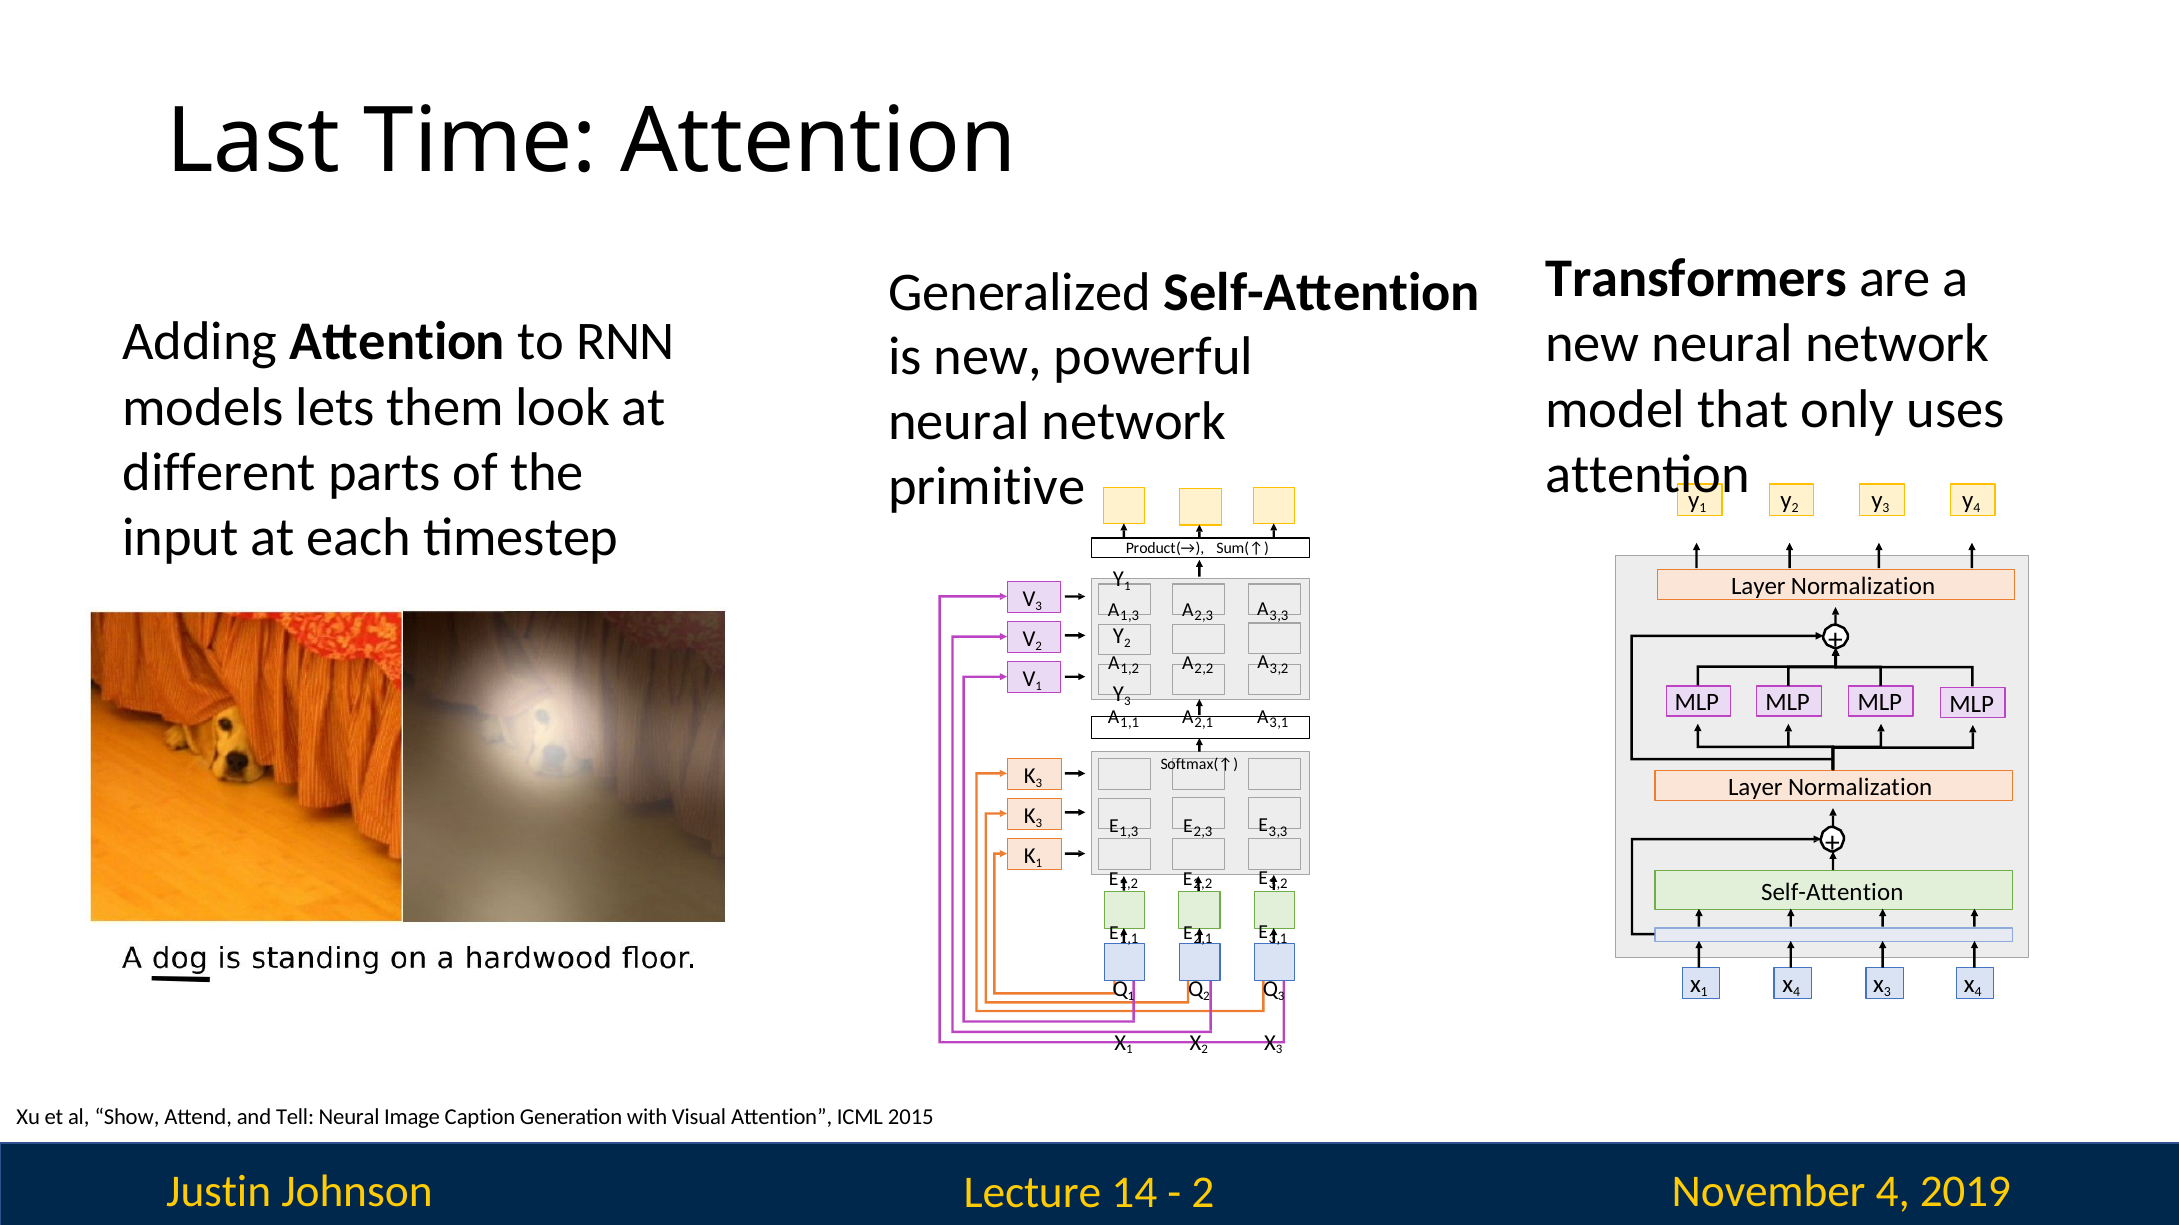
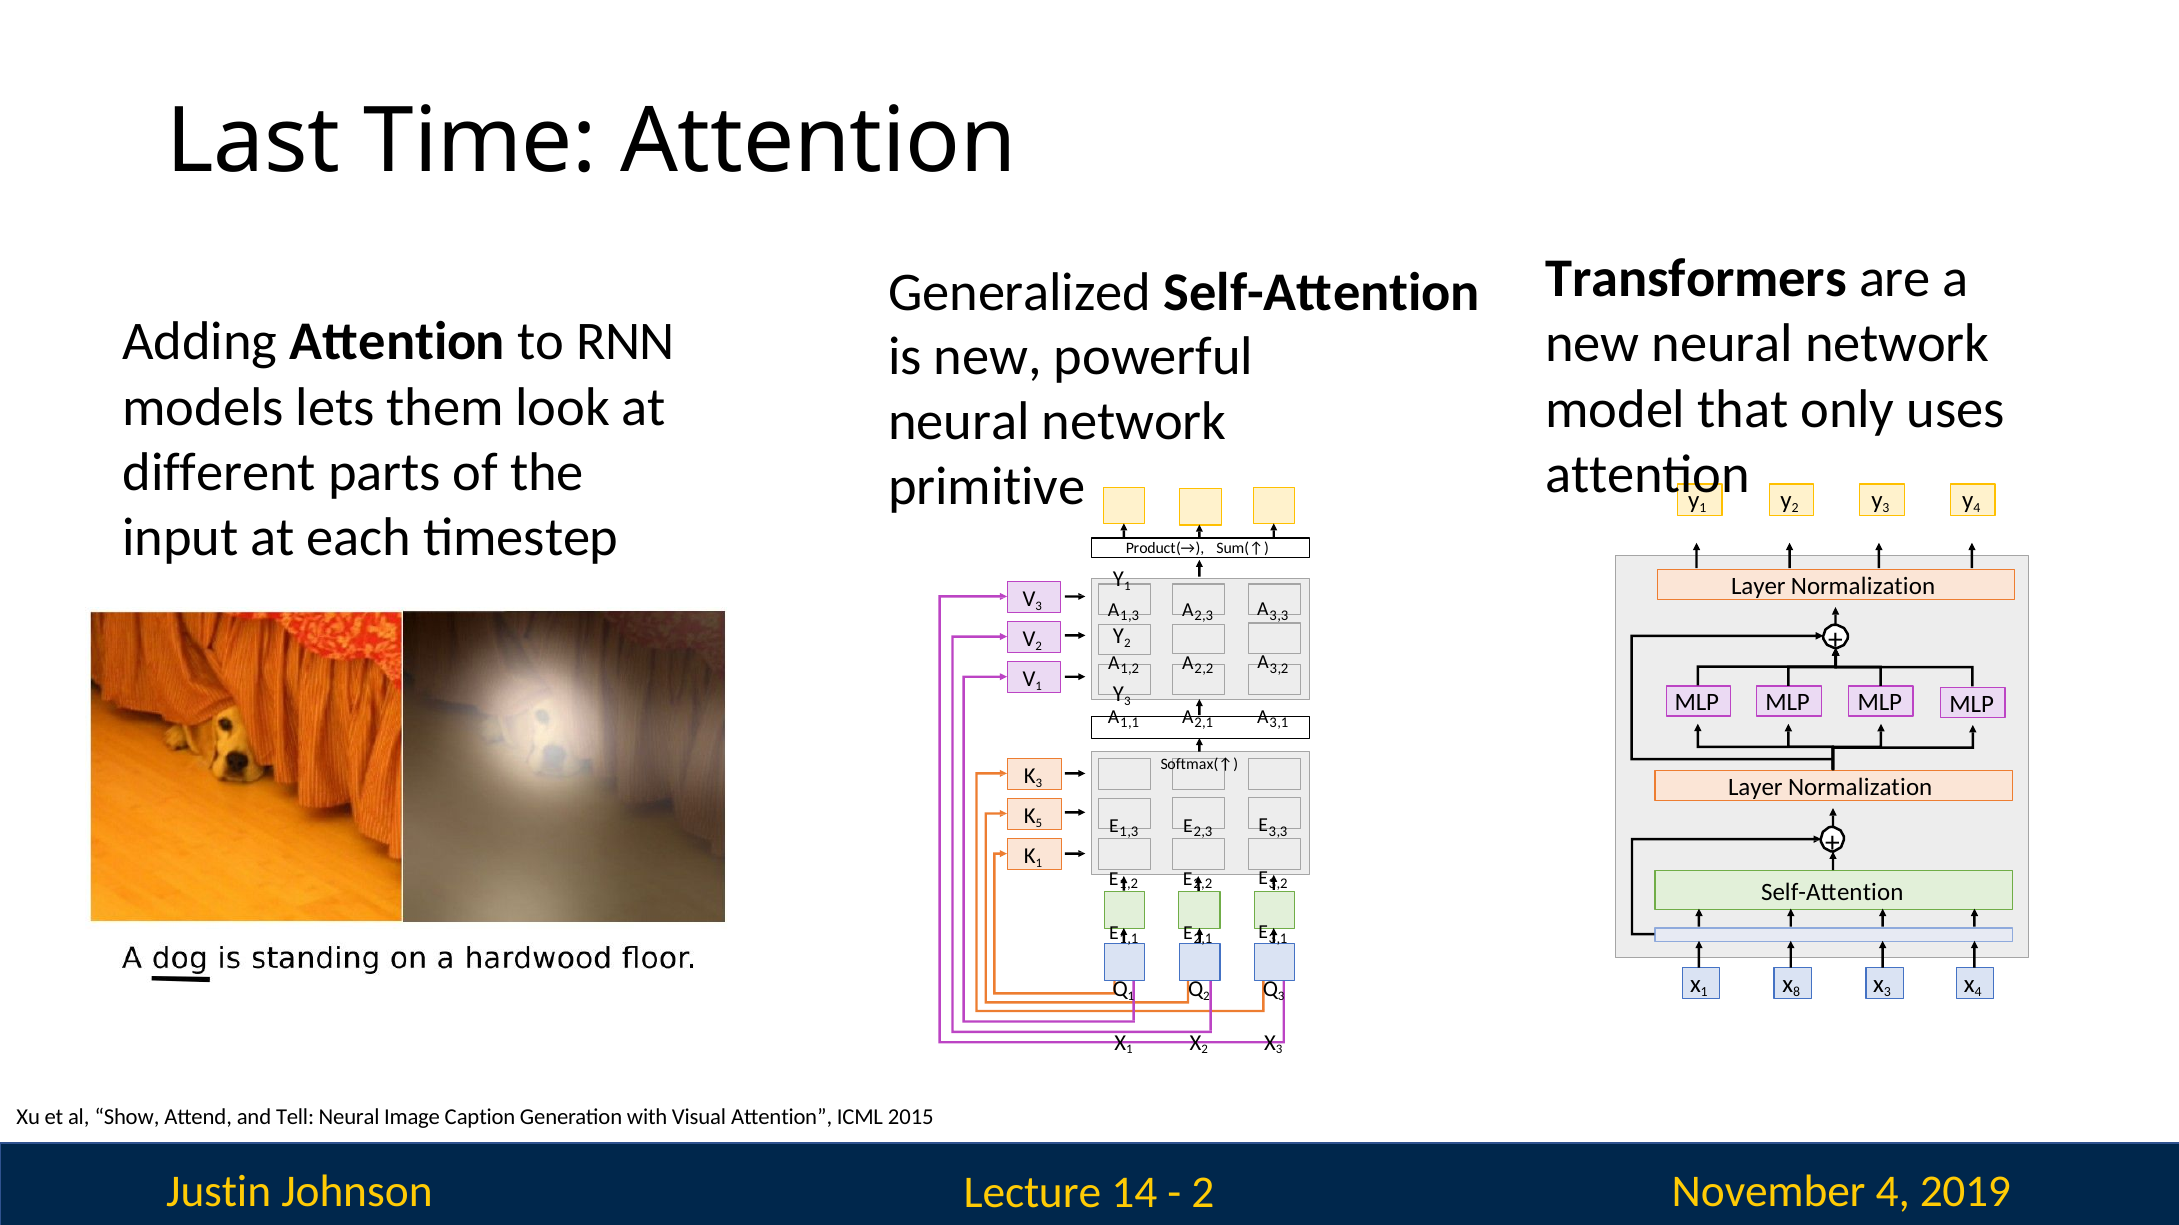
3: 3 -> 5 (1039, 823)
4: 4 -> 8 (1797, 992)
